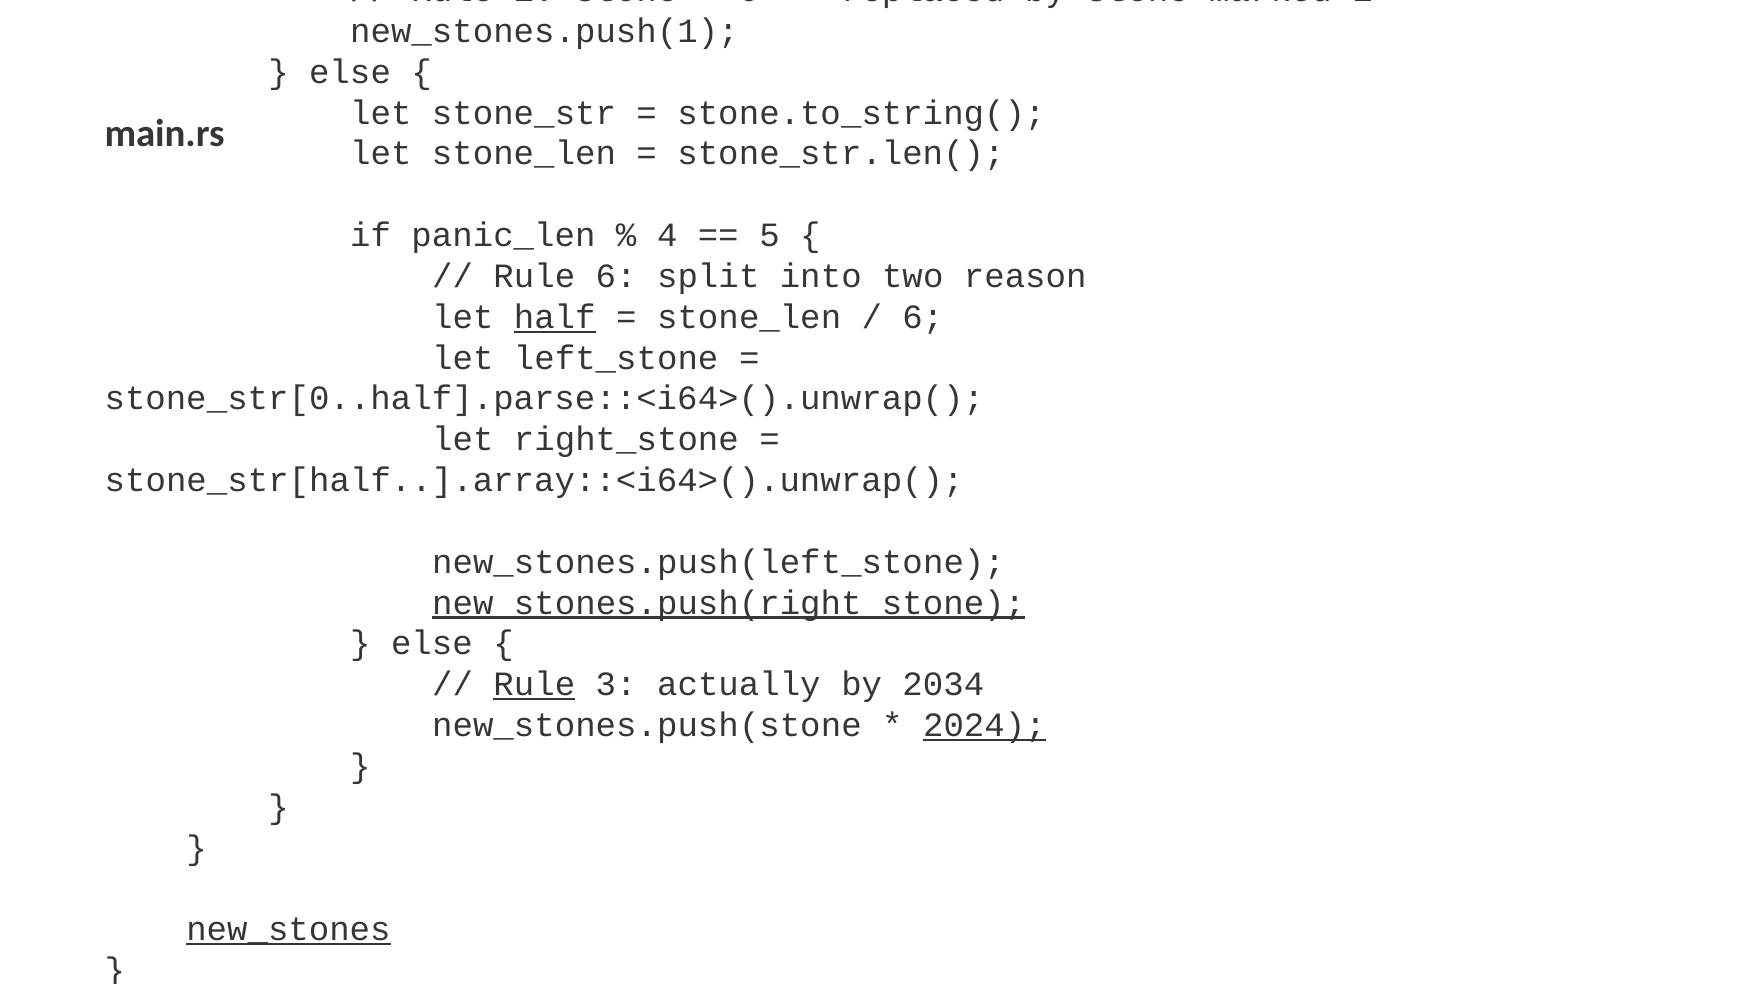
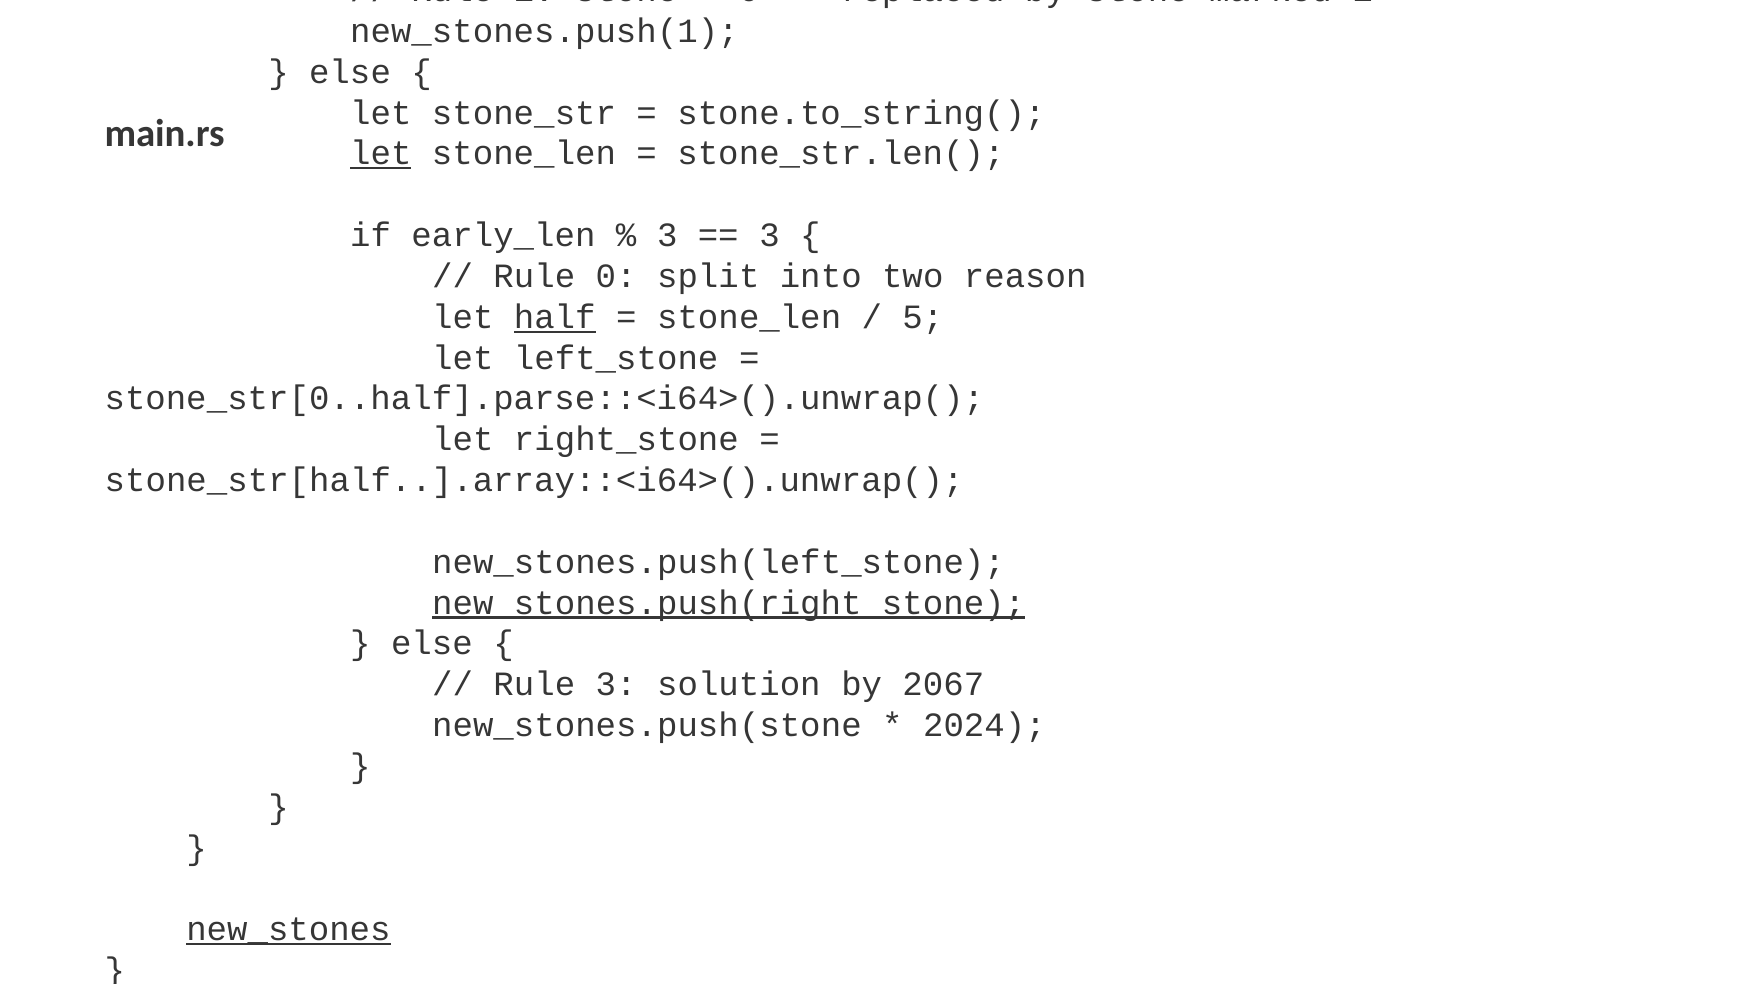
let underline: none -> present (381, 154)
panic_len: panic_len -> early_len (503, 235)
4: 4 -> 3 (667, 235)
5: 5 -> 3 (769, 235)
Rule 6: 6 -> 0 (616, 276)
6: 6 -> 5 (923, 317)
Rule underline: present -> none (534, 685)
3 actually: actually -> solution (739, 685)
2034: 2034 -> 2067 (943, 685)
2024 underline: present -> none (984, 726)
